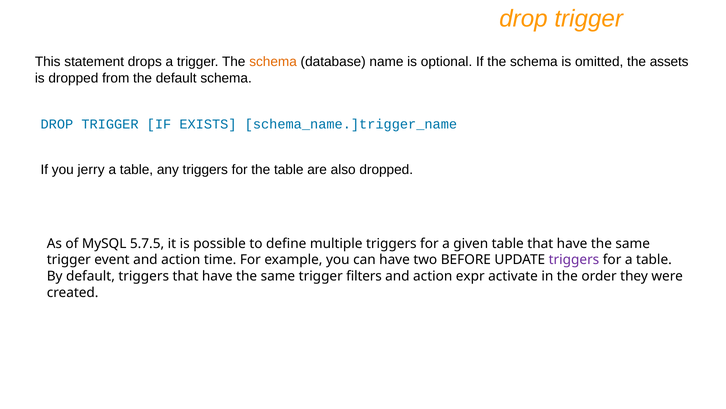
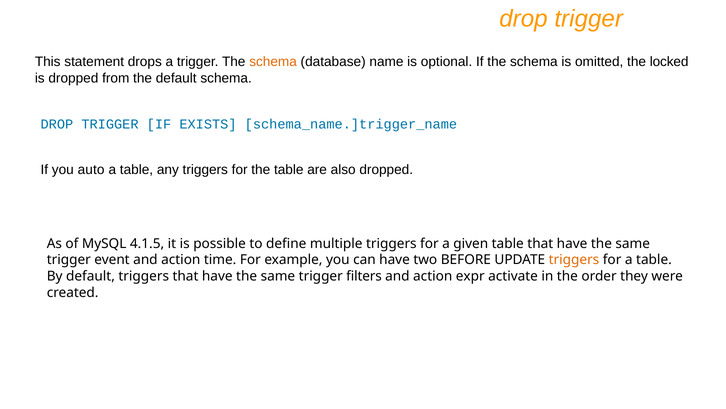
assets: assets -> locked (669, 62)
jerry: jerry -> auto (91, 169)
5.7.5: 5.7.5 -> 4.1.5 (147, 243)
triggers colour: purple -> orange (574, 260)
